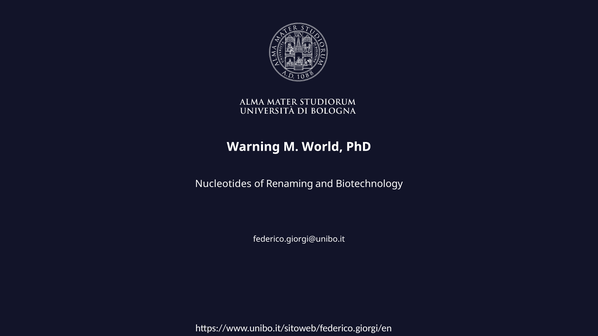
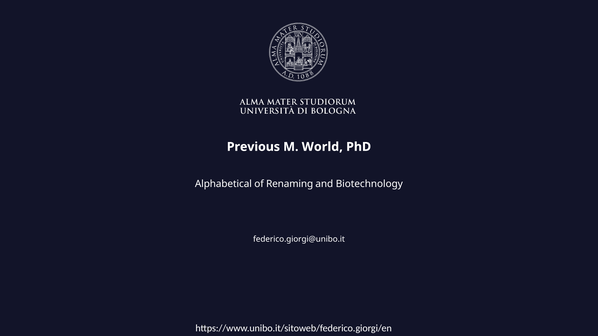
Warning: Warning -> Previous (253, 147)
Nucleotides: Nucleotides -> Alphabetical (223, 184)
